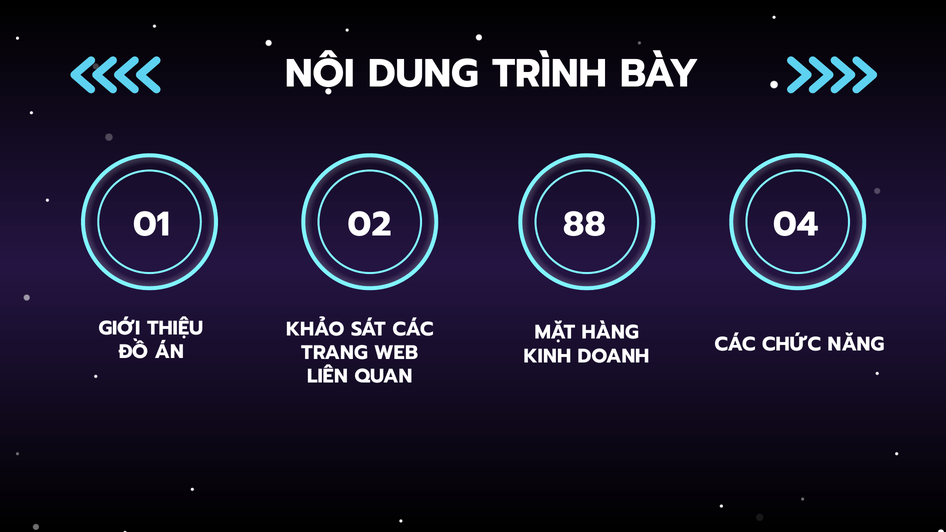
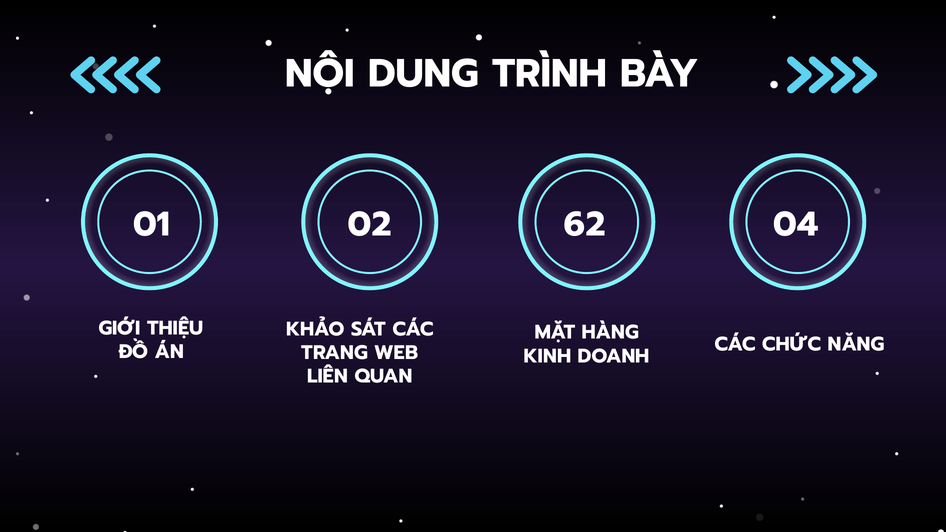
88: 88 -> 62 (585, 224)
